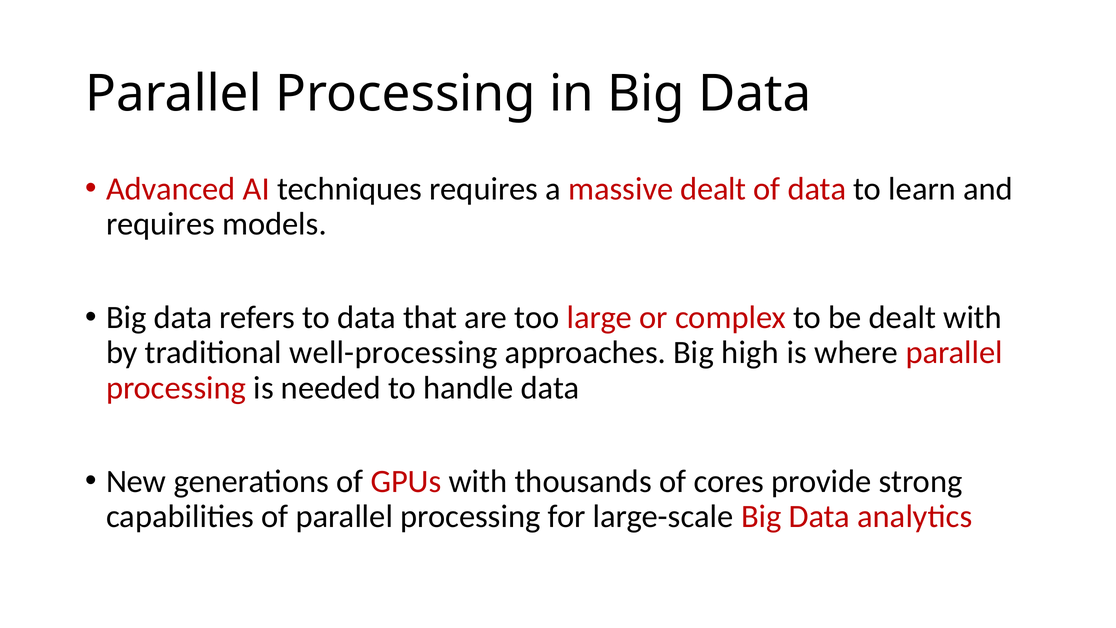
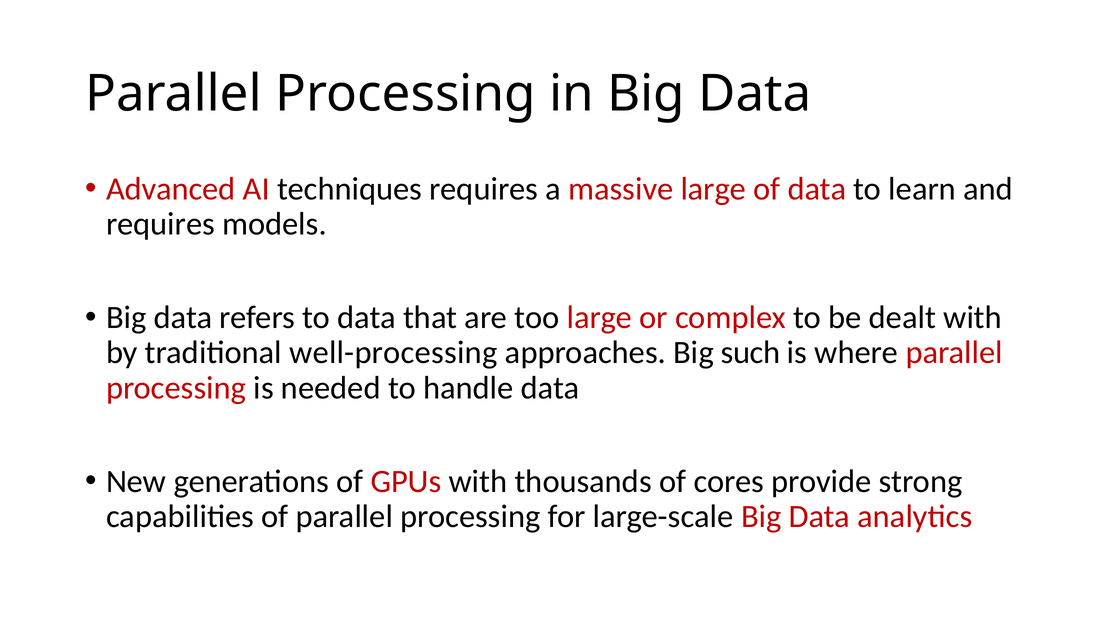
massive dealt: dealt -> large (713, 189)
high: high -> such (750, 353)
